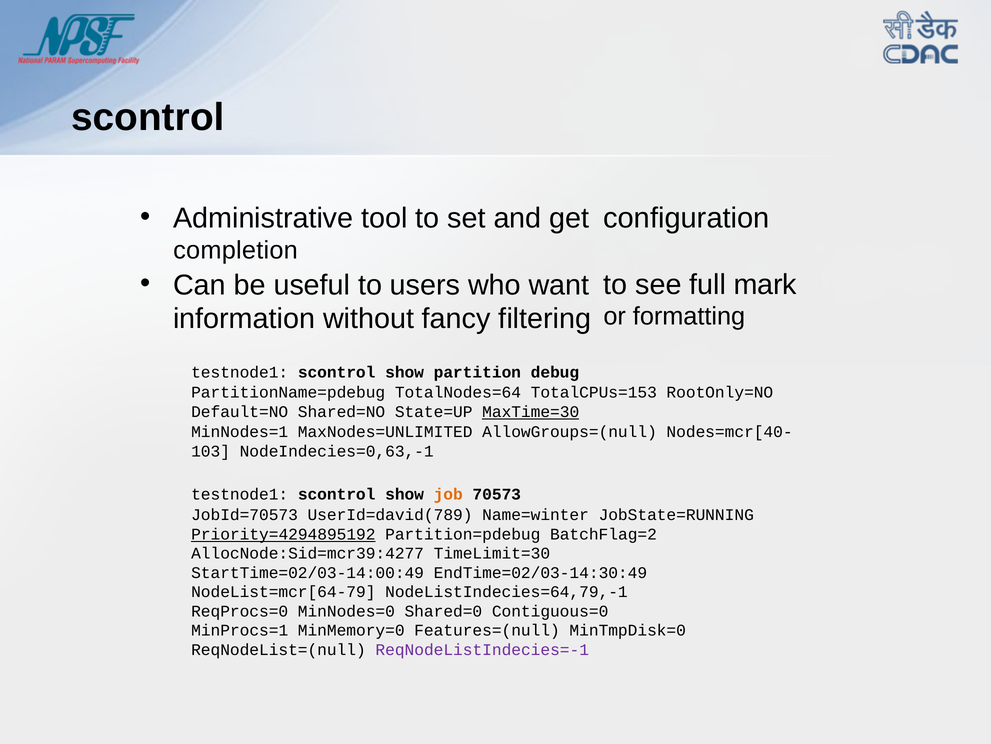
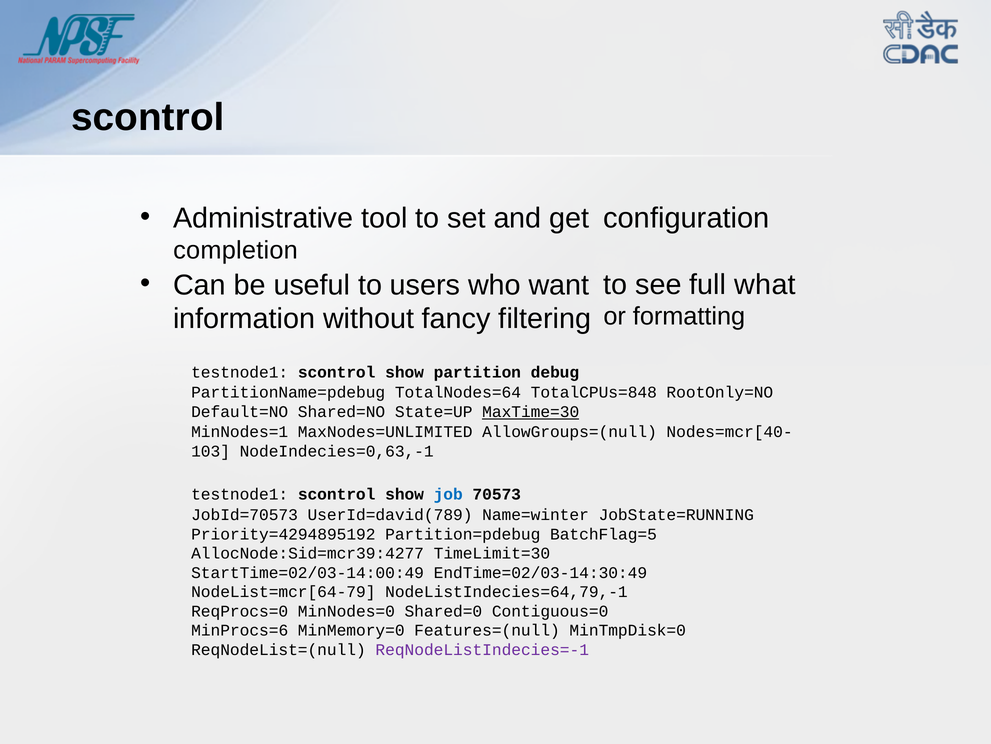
mark: mark -> what (765, 284)
TotalCPUs=153: TotalCPUs=153 -> TotalCPUs=848 (594, 392)
job colour: orange -> blue (448, 494)
Priority=4294895192 underline: present -> none (283, 534)
BatchFlag=2: BatchFlag=2 -> BatchFlag=5 (603, 534)
MinProcs=1: MinProcs=1 -> MinProcs=6 (240, 630)
